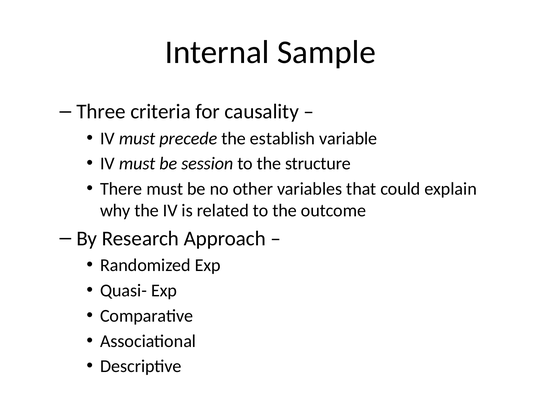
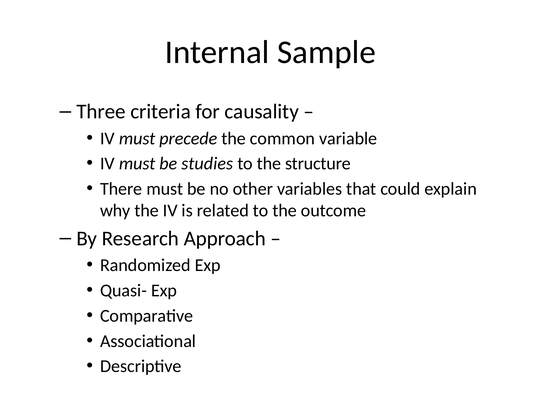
establish: establish -> common (282, 138)
session: session -> studies (207, 164)
